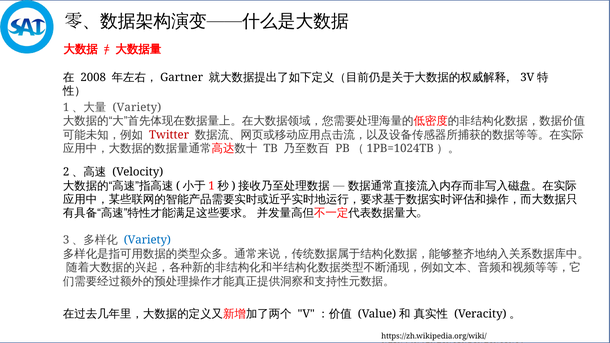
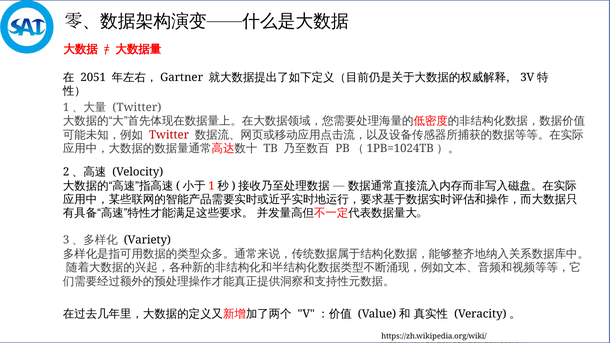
2008: 2008 -> 2051 (93, 77)
Variety: Variety -> Twitter (137, 107)
Variety colour: blue -> black (147, 240)
